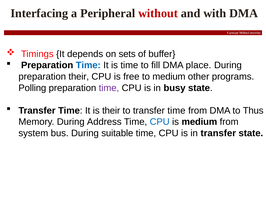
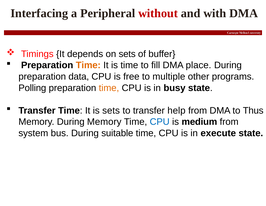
Time colour: blue -> orange (88, 65)
preparation their: their -> data (79, 76)
to medium: medium -> multiple (169, 76)
time colour: purple -> orange (109, 88)
is their: their -> sets (111, 110)
to transfer time: time -> help (176, 110)
During Address: Address -> Memory (104, 122)
in transfer: transfer -> execute (218, 133)
